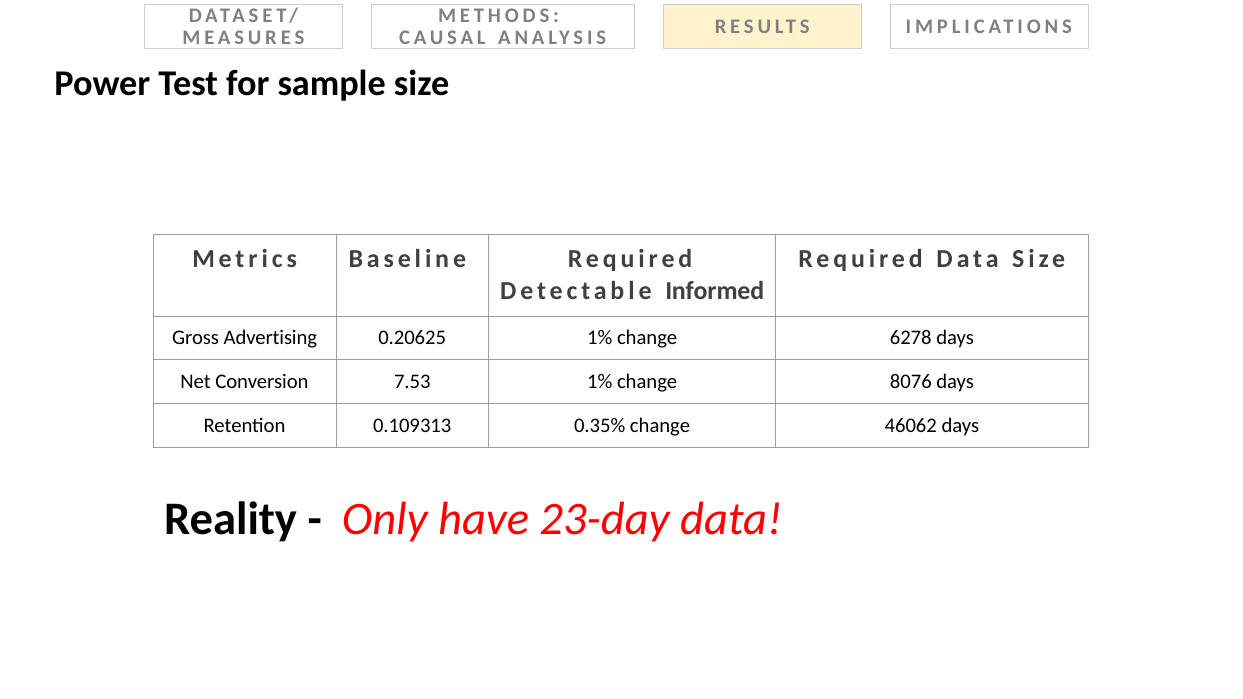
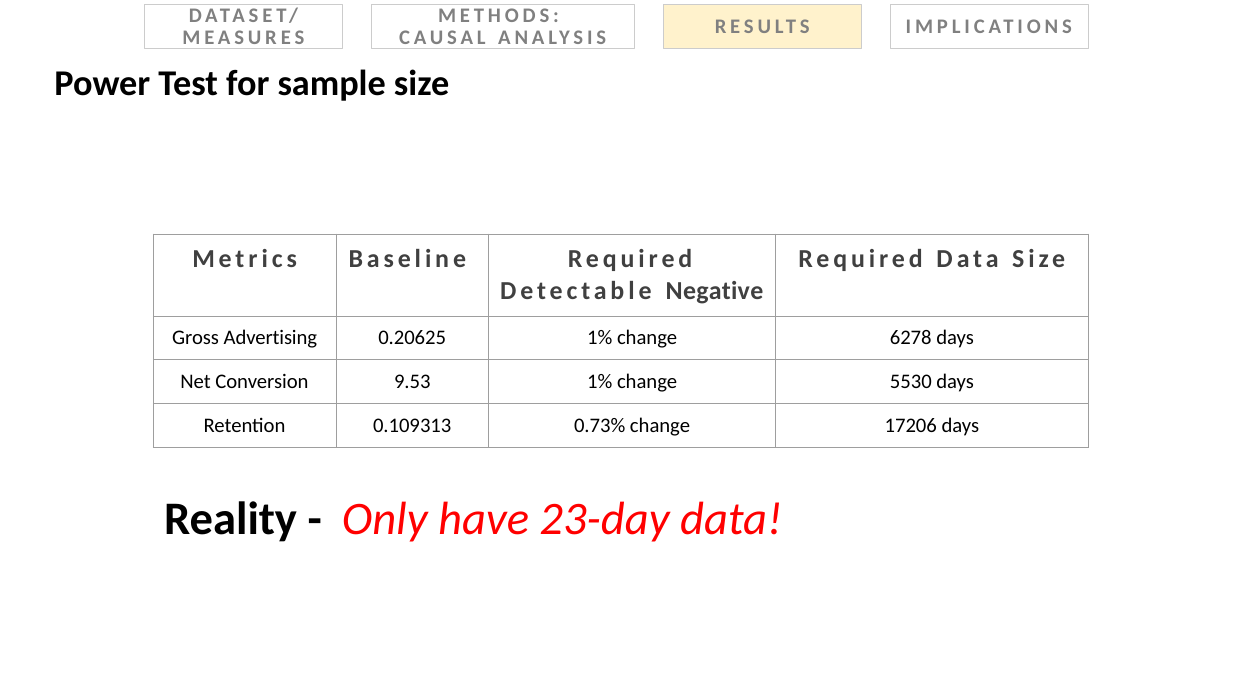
Informed: Informed -> Negative (715, 291)
7.53: 7.53 -> 9.53 (412, 382)
8076: 8076 -> 5530 (911, 382)
0.35%: 0.35% -> 0.73% (600, 426)
46062: 46062 -> 17206 (911, 426)
